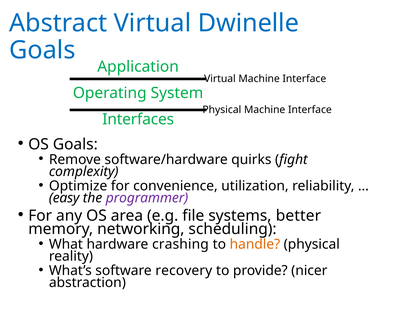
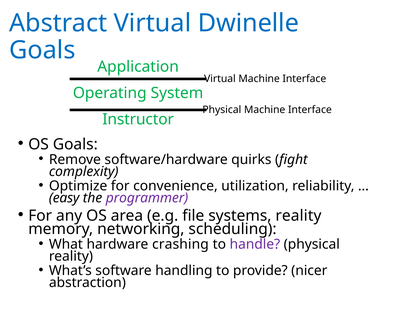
Interfaces: Interfaces -> Instructor (138, 119)
systems better: better -> reality (298, 215)
handle colour: orange -> purple (255, 244)
recovery: recovery -> handling (184, 271)
